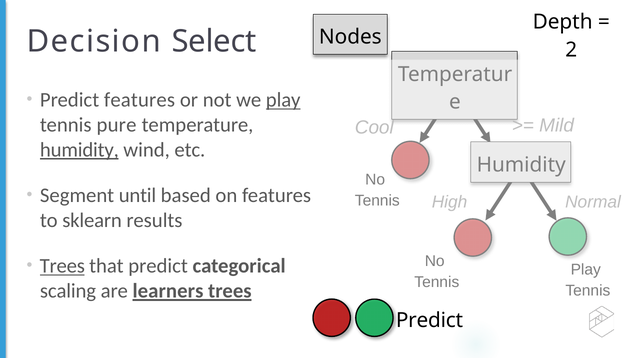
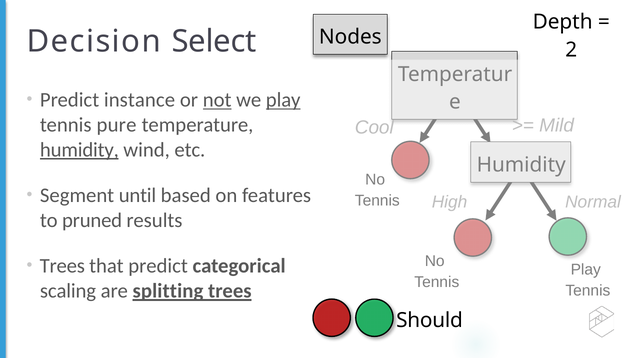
Predict features: features -> instance (140, 100)
not underline: none -> present (217, 100)
sklearn: sklearn -> pruned (92, 220)
Trees underline: present -> none (62, 266)
learners: learners -> splitting (168, 291)
Predict: Predict -> Should (429, 320)
